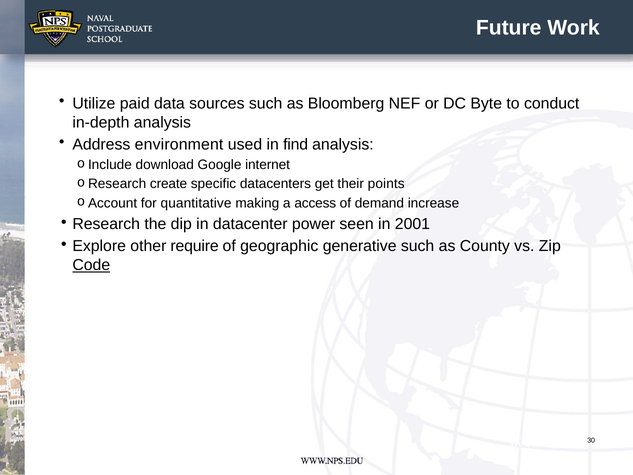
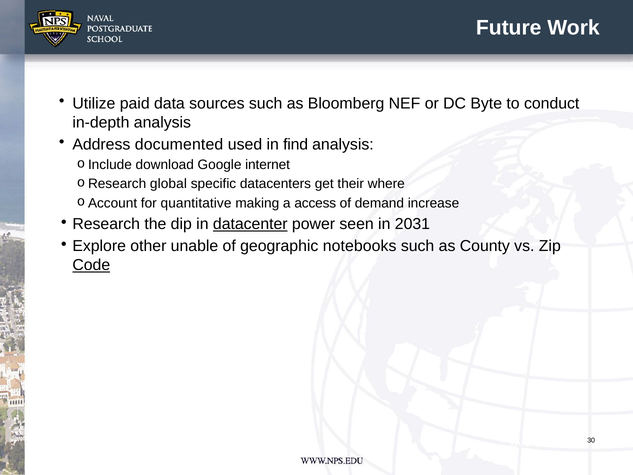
environment: environment -> documented (179, 145)
create: create -> global (168, 184)
points: points -> where (386, 184)
datacenter underline: none -> present (250, 224)
2001: 2001 -> 2031 (412, 224)
require: require -> unable (194, 246)
generative: generative -> notebooks (360, 246)
